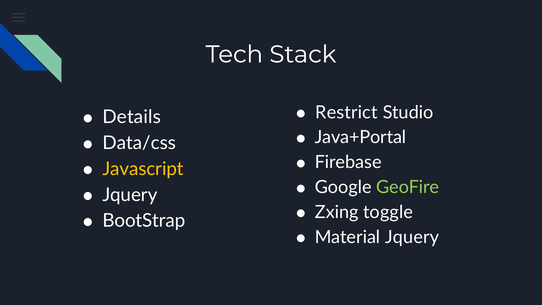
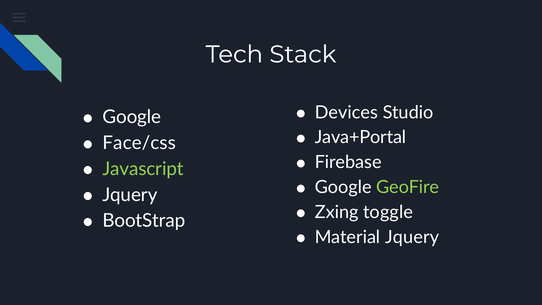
Restrict: Restrict -> Devices (346, 112)
Details: Details -> Google (132, 117)
Data/css: Data/css -> Face/css (139, 143)
Javascript colour: yellow -> light green (143, 169)
